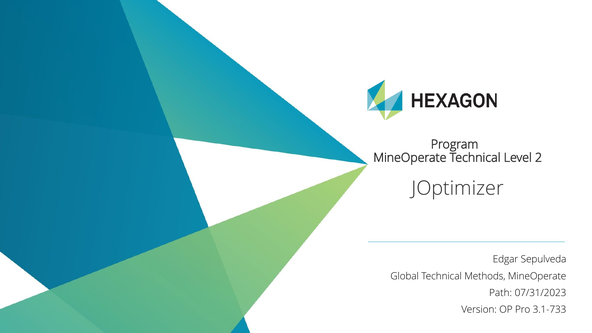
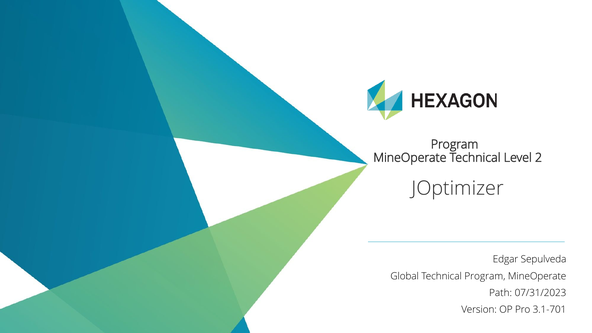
Technical Methods: Methods -> Program (485, 276)
3.1-733: 3.1-733 -> 3.1-701 (549, 310)
